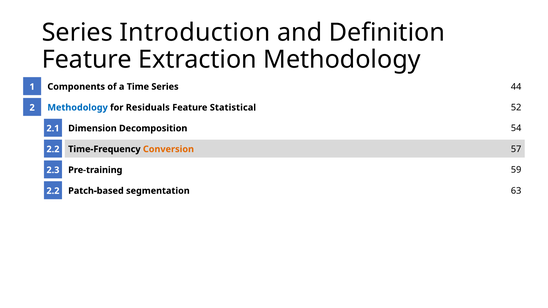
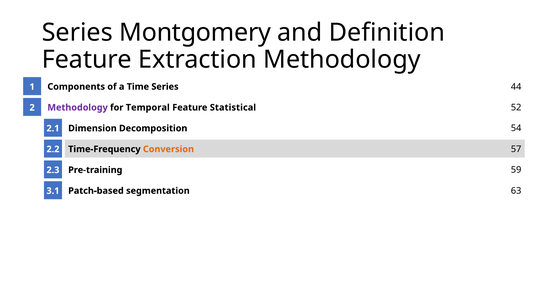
Introduction: Introduction -> Montgomery (195, 32)
Methodology colour: blue -> purple (78, 108)
Residuals: Residuals -> Temporal (148, 108)
2.2: 2.2 -> 3.1 (53, 191)
